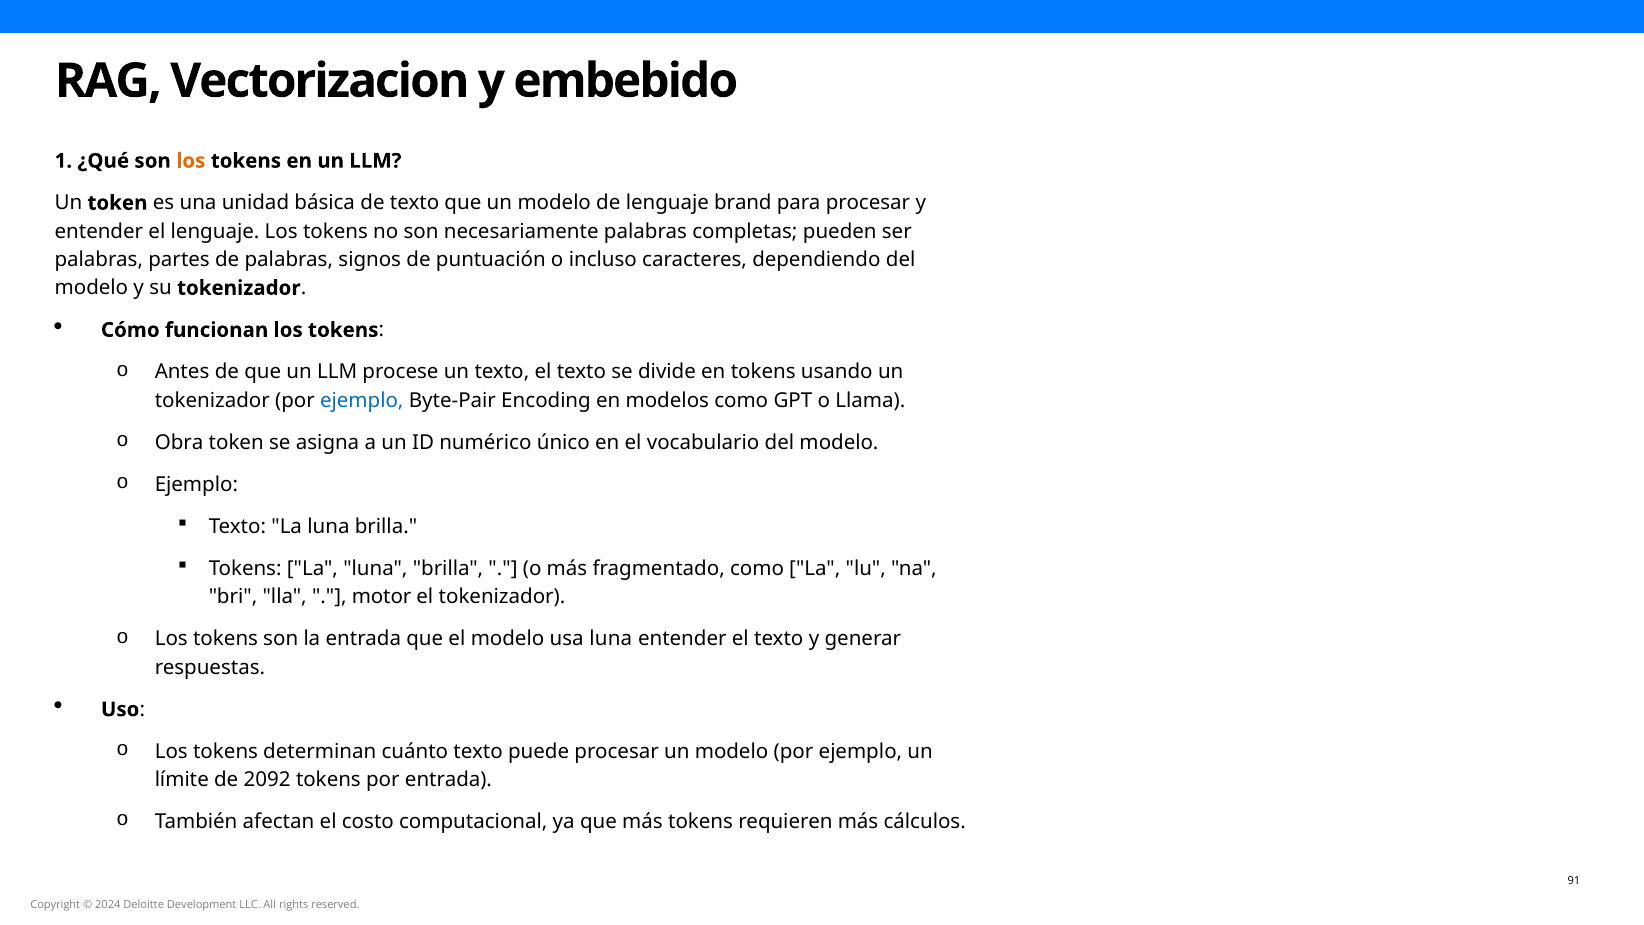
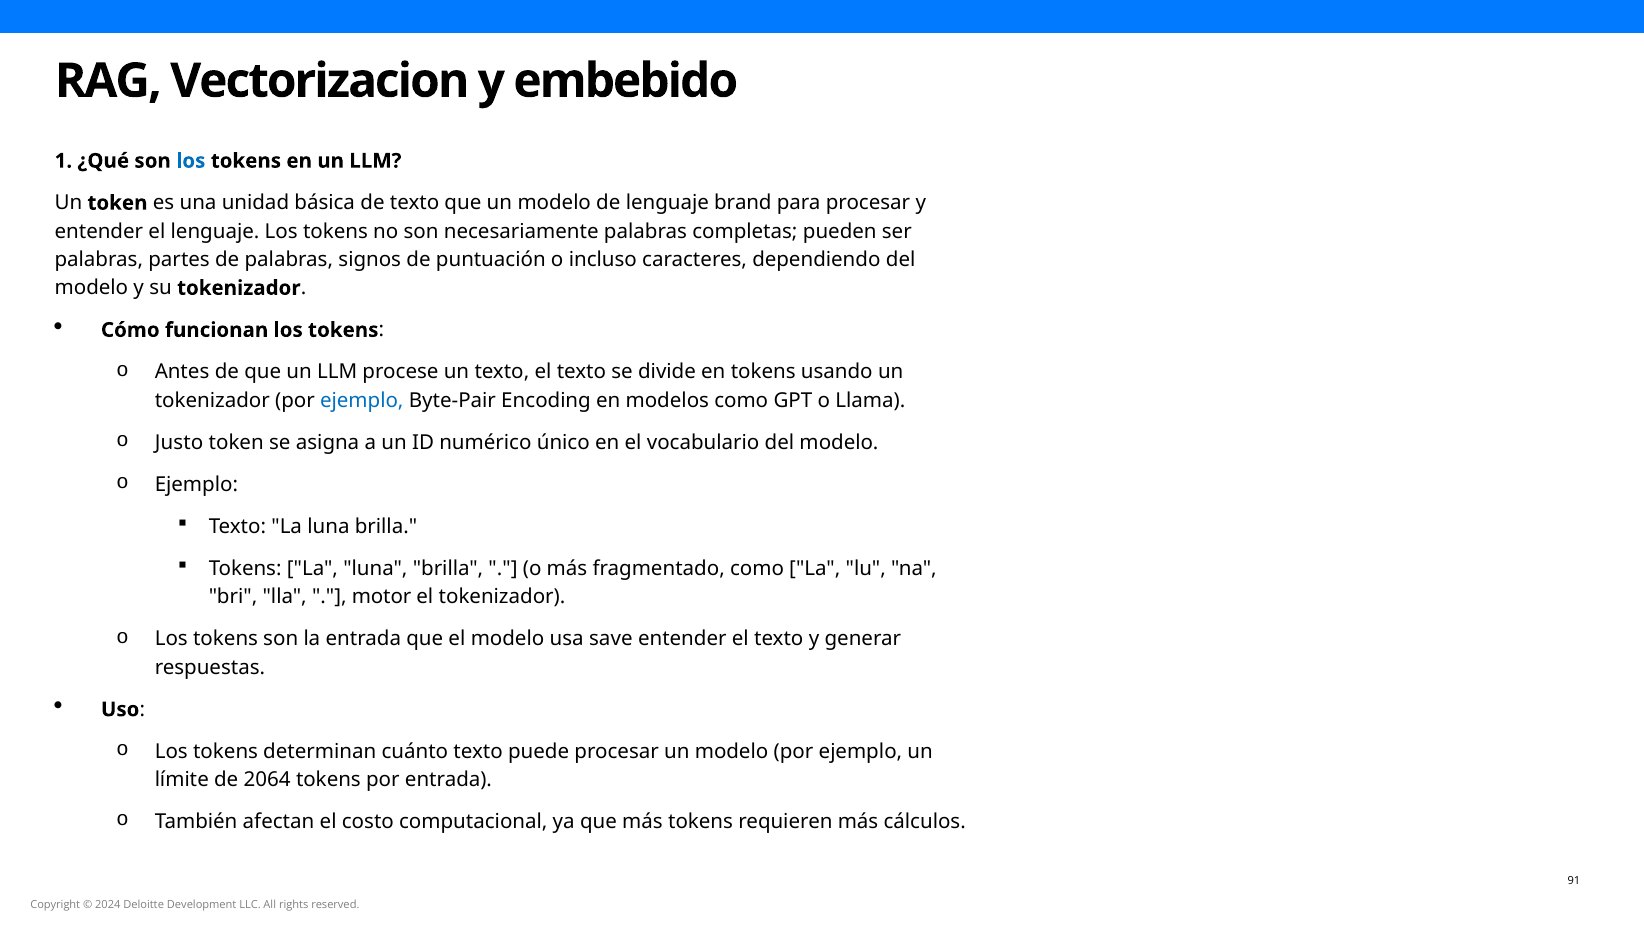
los colour: orange -> blue (191, 161)
Obra: Obra -> Justo (179, 442)
usa luna: luna -> save (611, 639)
2092: 2092 -> 2064 (267, 780)
